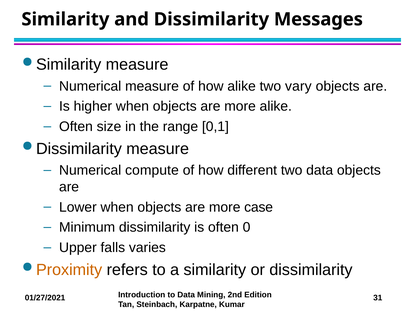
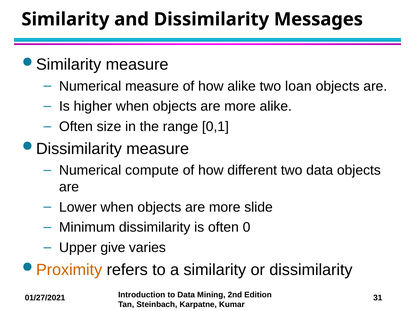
vary: vary -> loan (298, 86)
case: case -> slide (259, 207)
falls: falls -> give (113, 248)
